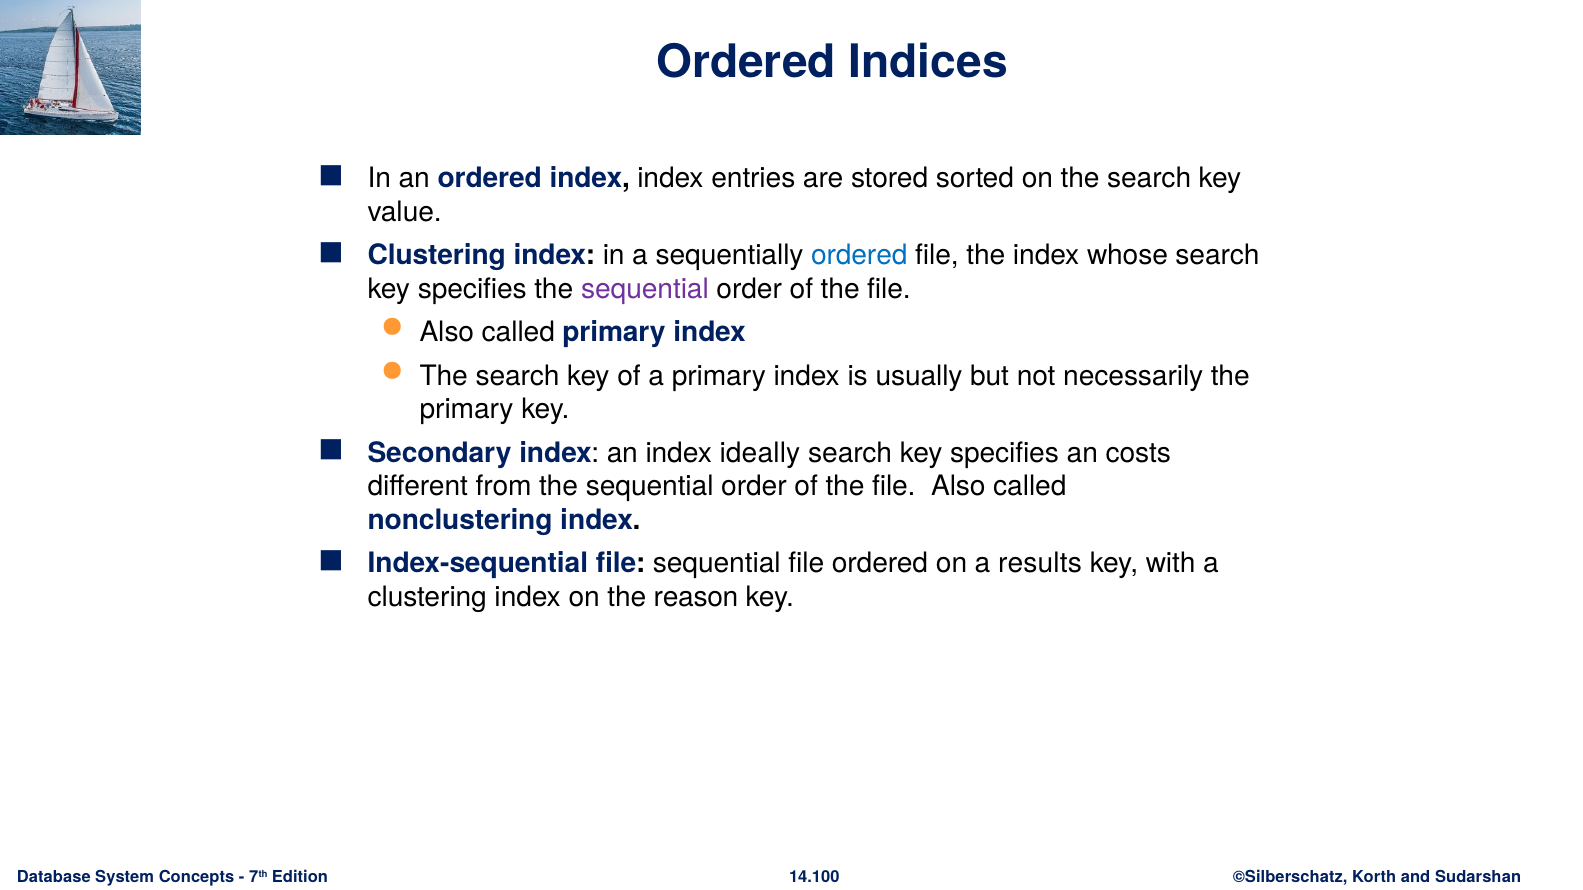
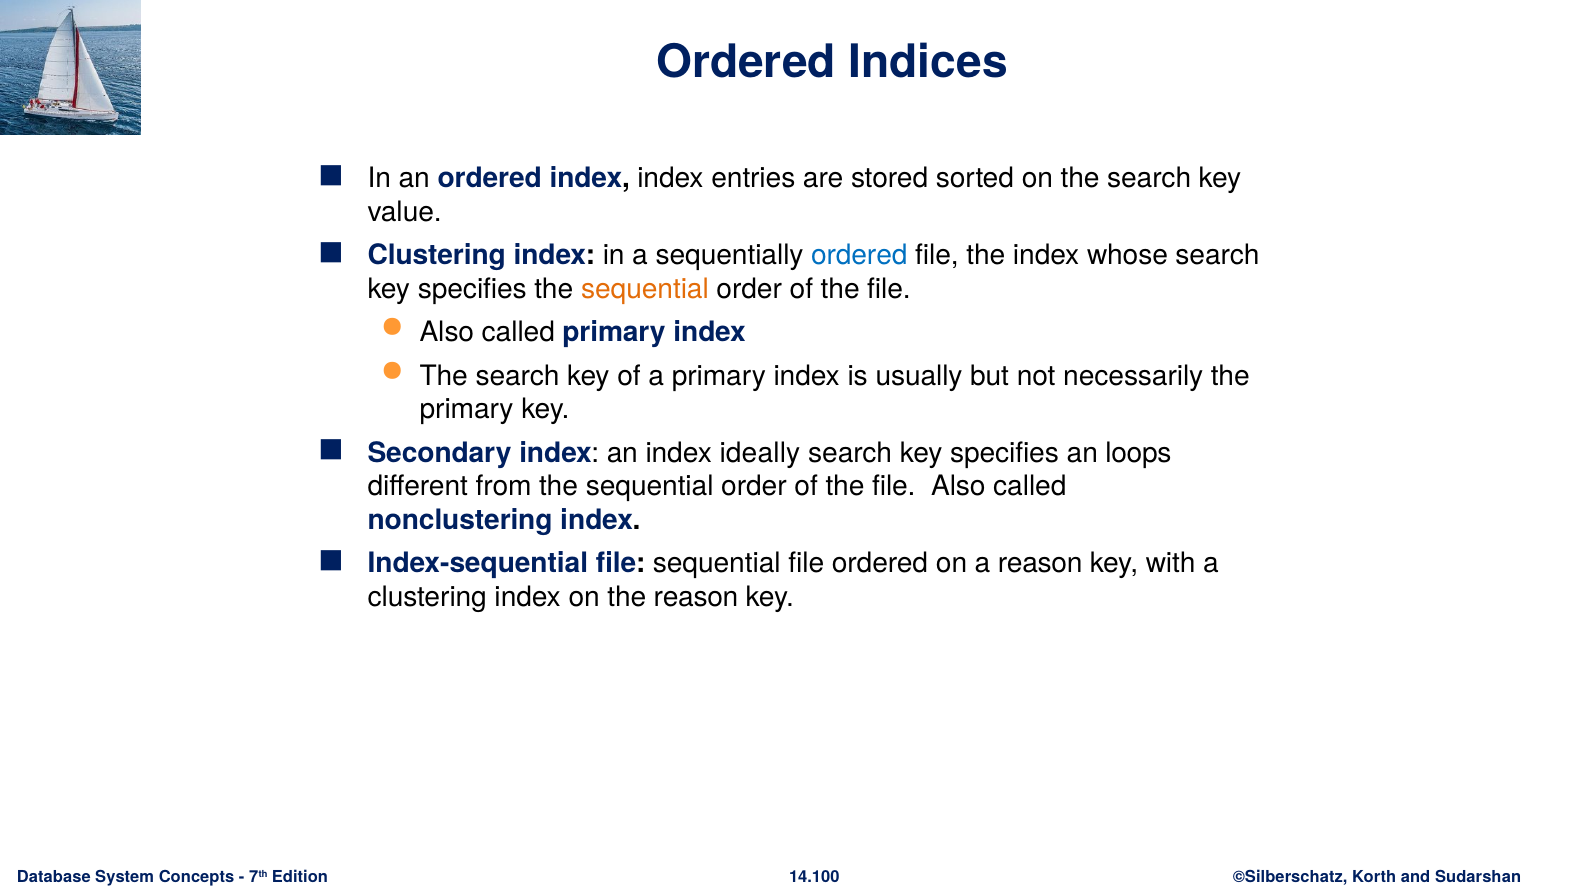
sequential colour: purple -> orange (645, 289)
costs: costs -> loops (1138, 453)
a results: results -> reason (1040, 564)
